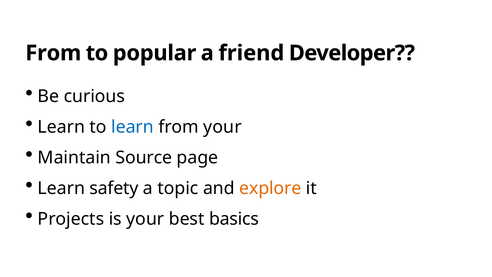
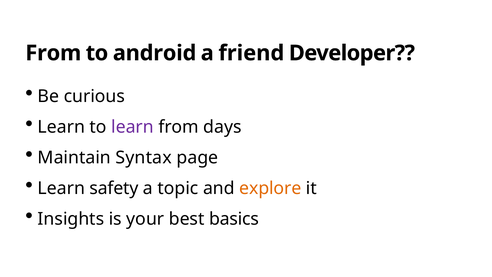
popular: popular -> android (155, 53)
learn colour: blue -> purple (133, 127)
from your: your -> days (223, 127)
Source: Source -> Syntax (144, 157)
Projects: Projects -> Insights (71, 219)
